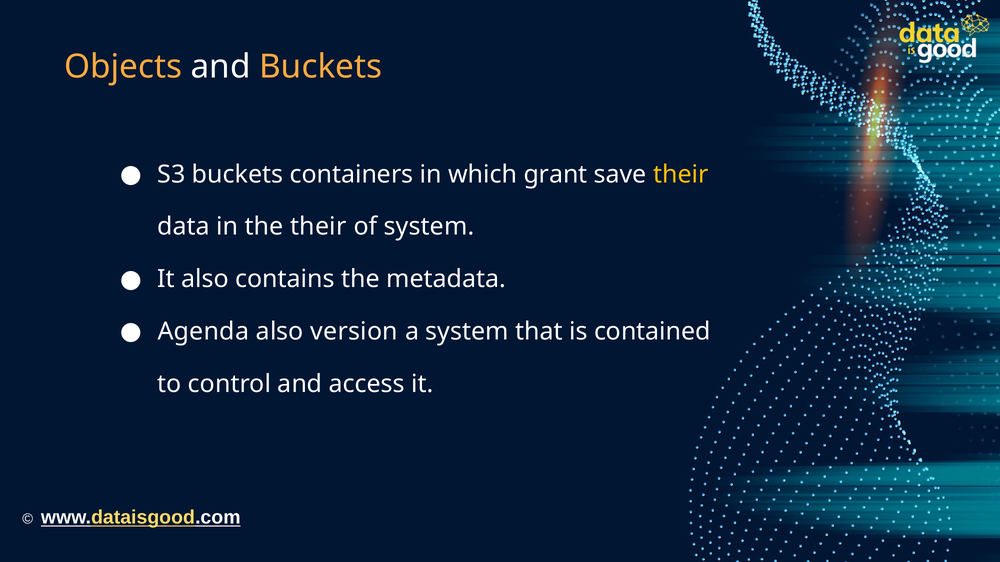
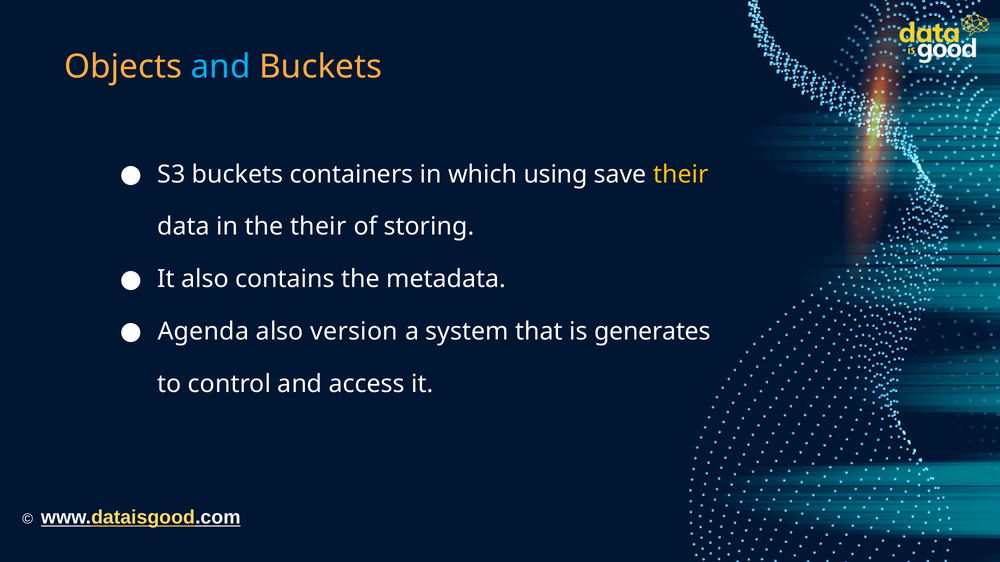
and colour: white -> light blue (221, 67)
grant: grant -> using (556, 174)
of system: system -> storing (429, 227)
contained: contained -> generates (652, 332)
